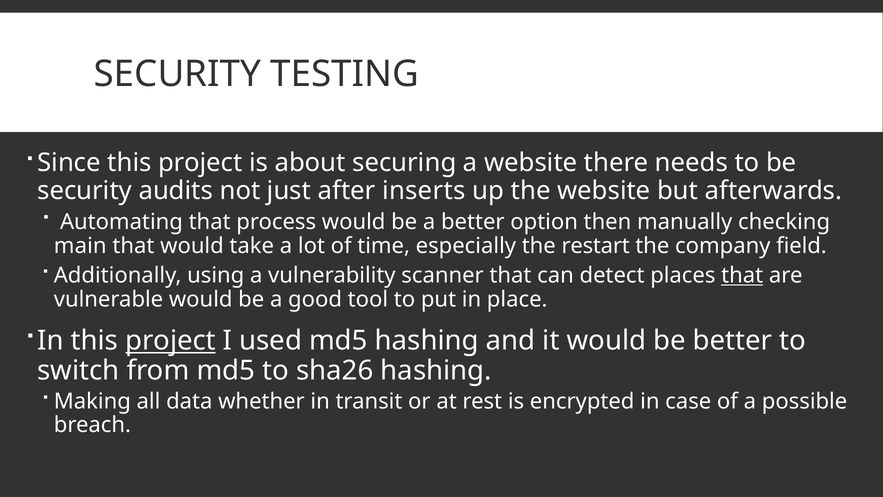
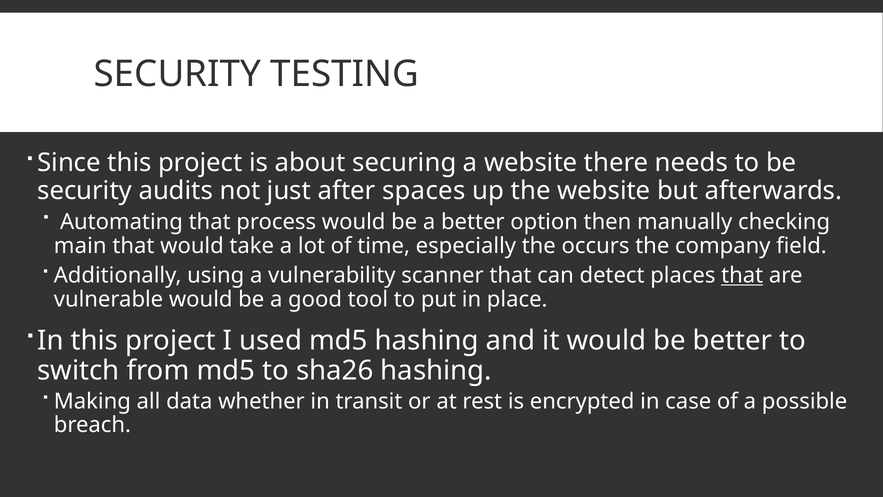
inserts: inserts -> spaces (424, 190)
restart: restart -> occurs (596, 246)
project underline: present -> none (170, 341)
